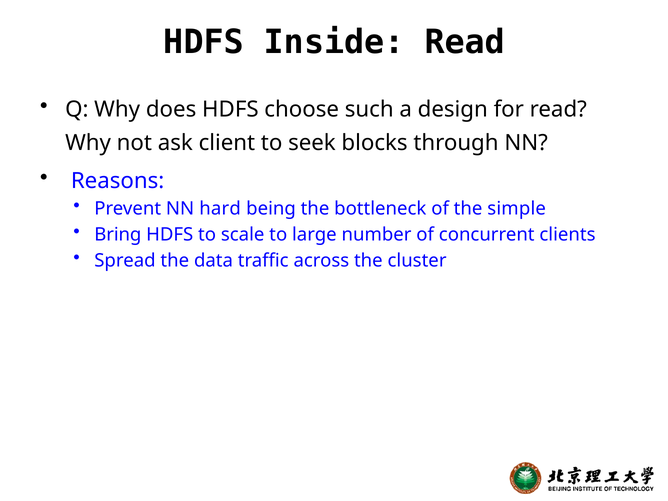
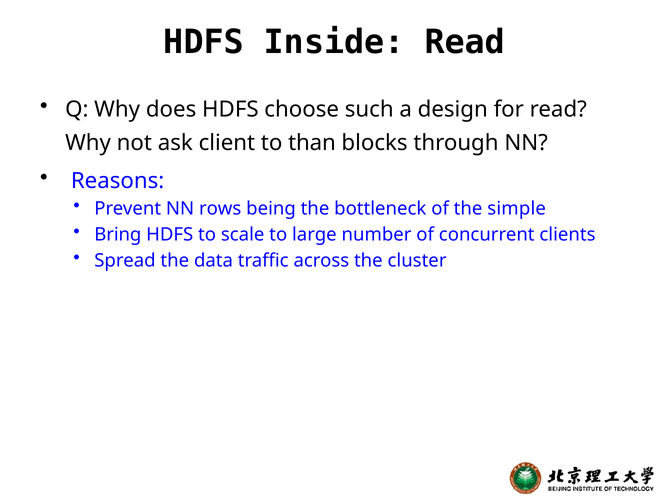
seek: seek -> than (312, 143)
hard: hard -> rows (220, 209)
